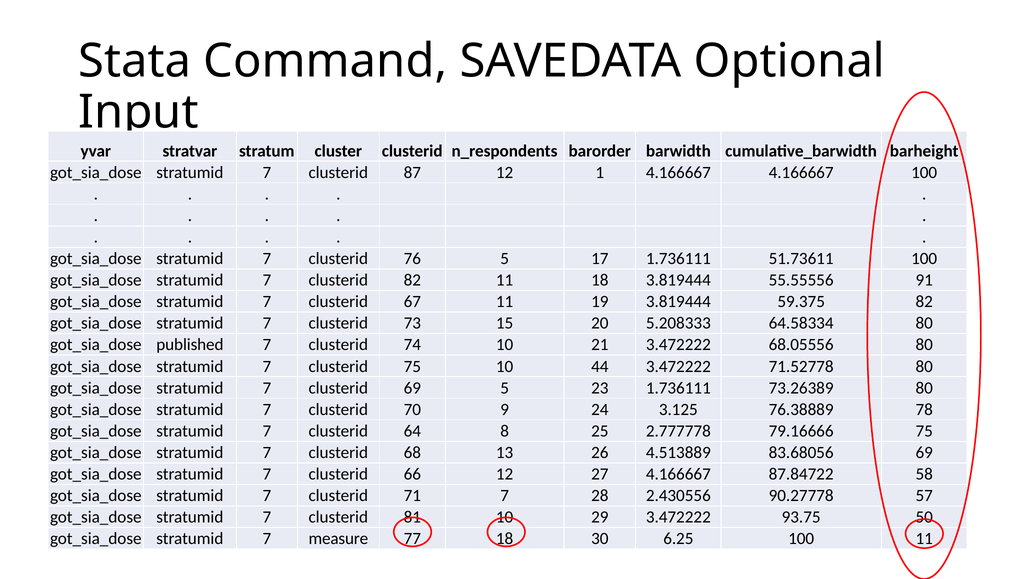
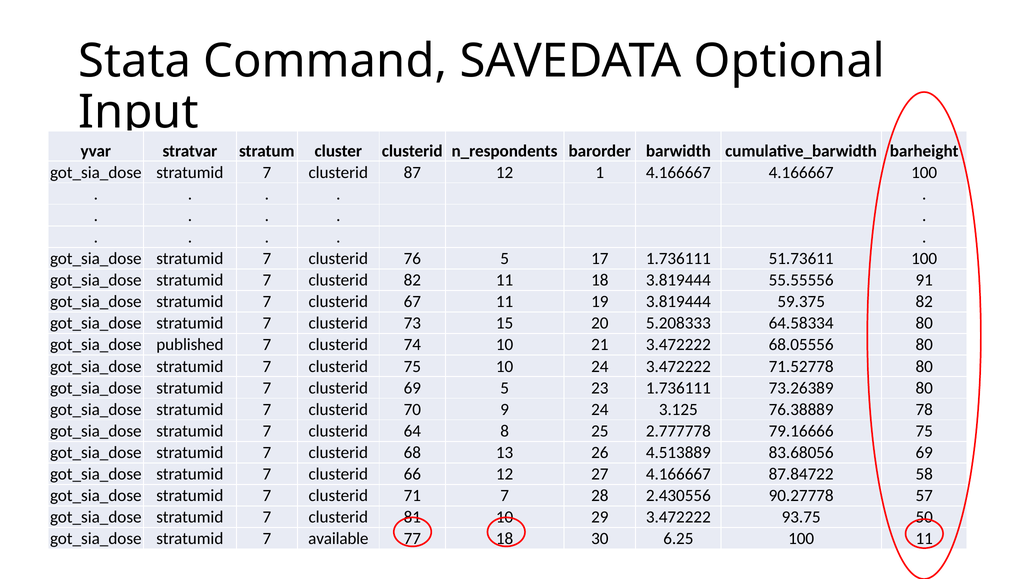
10 44: 44 -> 24 (600, 366)
measure: measure -> available (338, 539)
